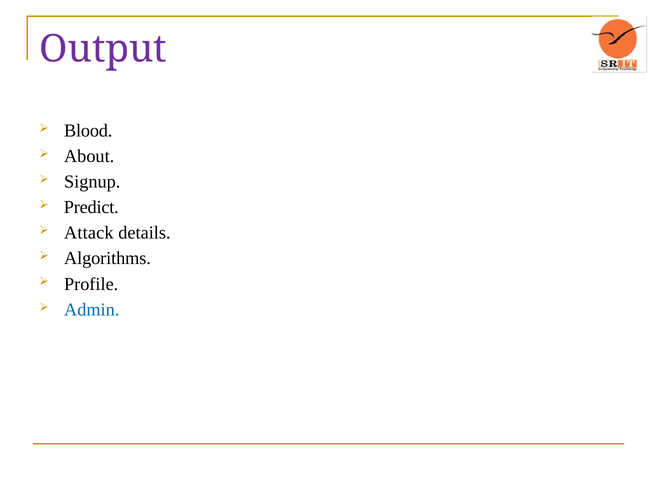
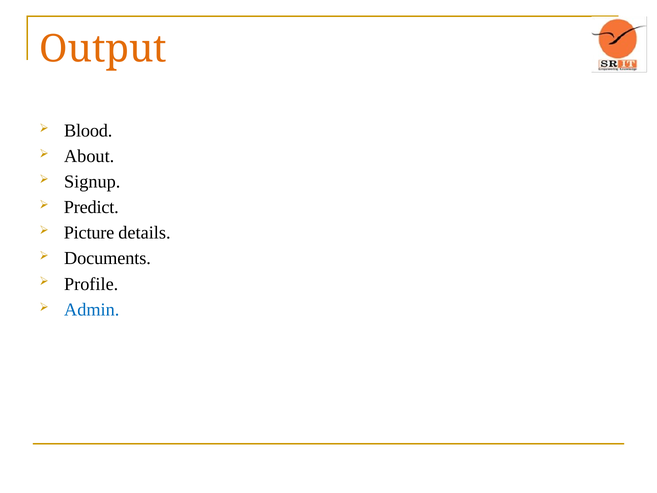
Output colour: purple -> orange (103, 49)
Attack: Attack -> Picture (89, 233)
Algorithms: Algorithms -> Documents (107, 258)
